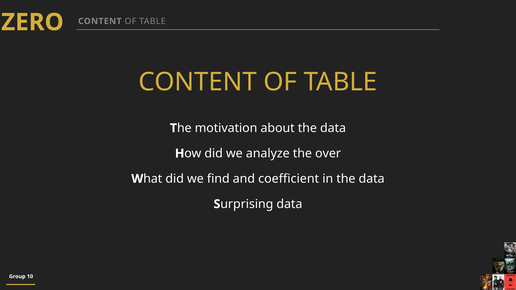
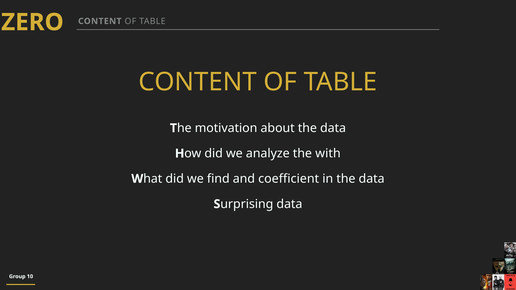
over: over -> with (328, 154)
